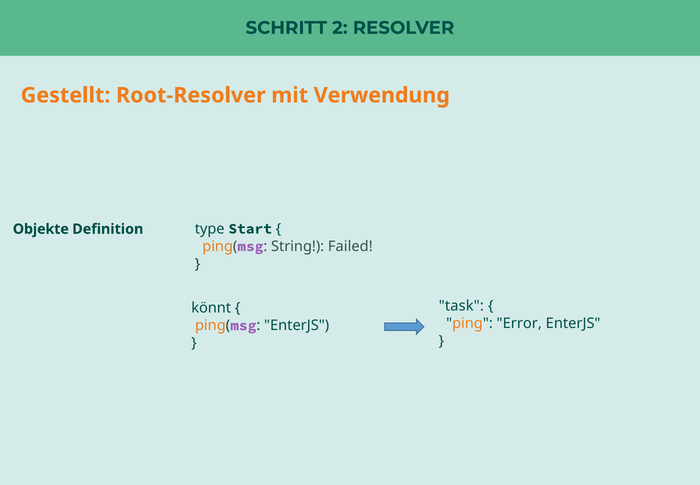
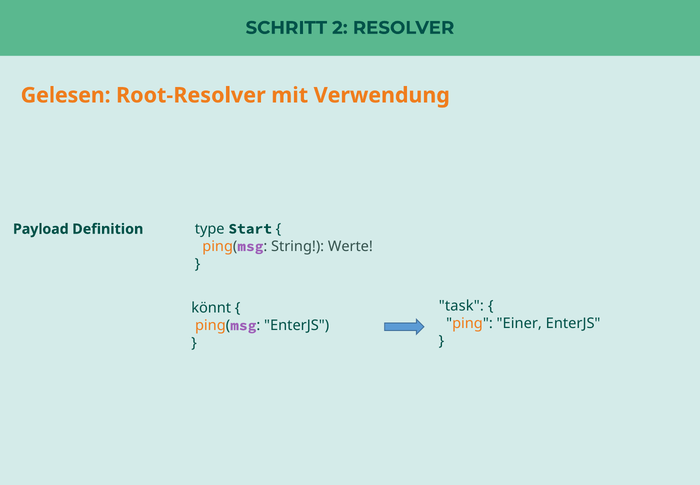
Gestellt: Gestellt -> Gelesen (66, 95)
Objekte: Objekte -> Payload (41, 229)
Failed: Failed -> Werte (350, 246)
Error: Error -> Einer (519, 323)
